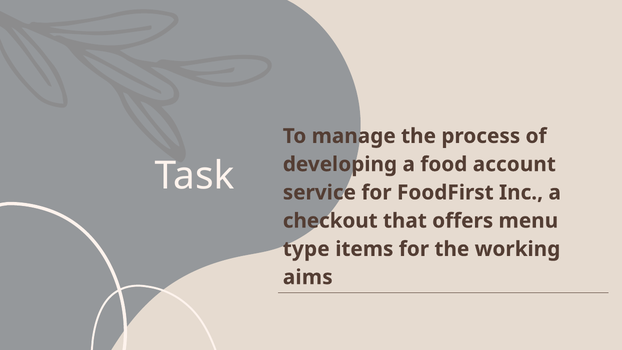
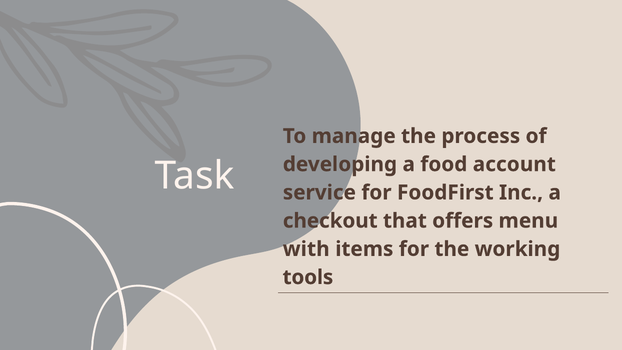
type: type -> with (306, 249)
aims: aims -> tools (308, 277)
